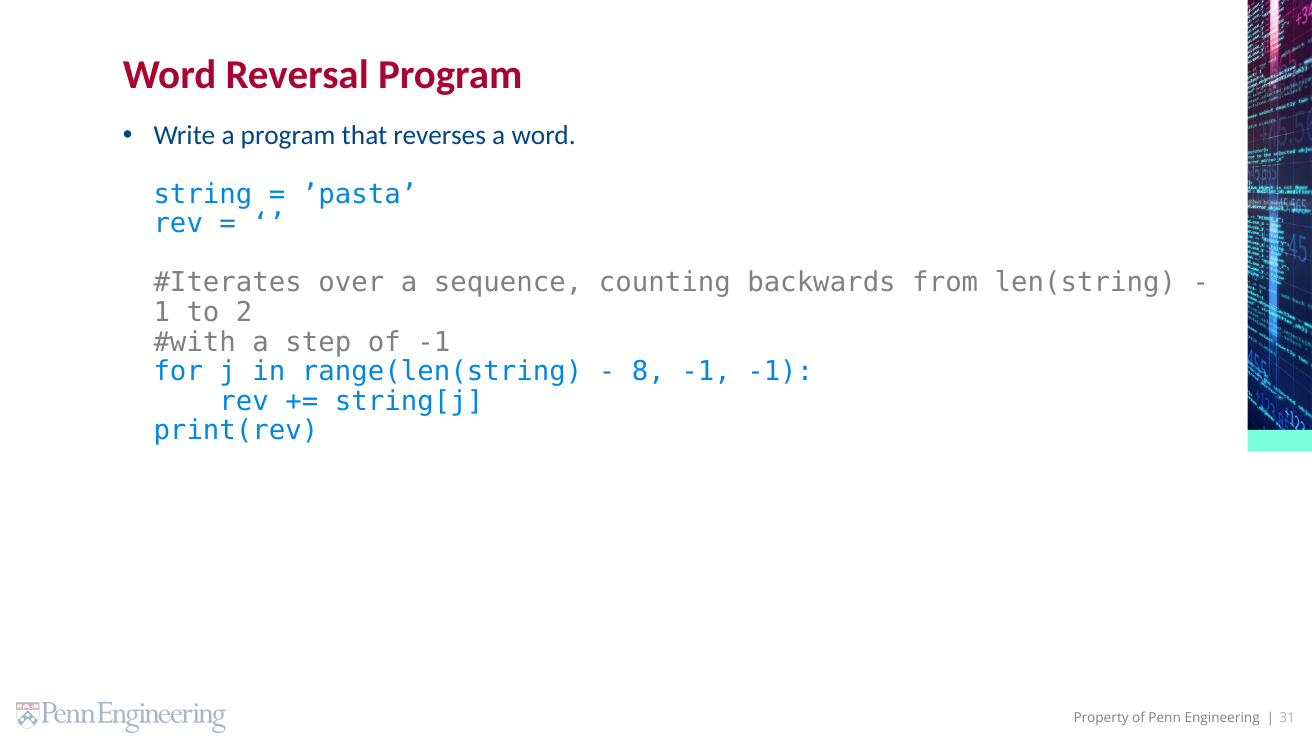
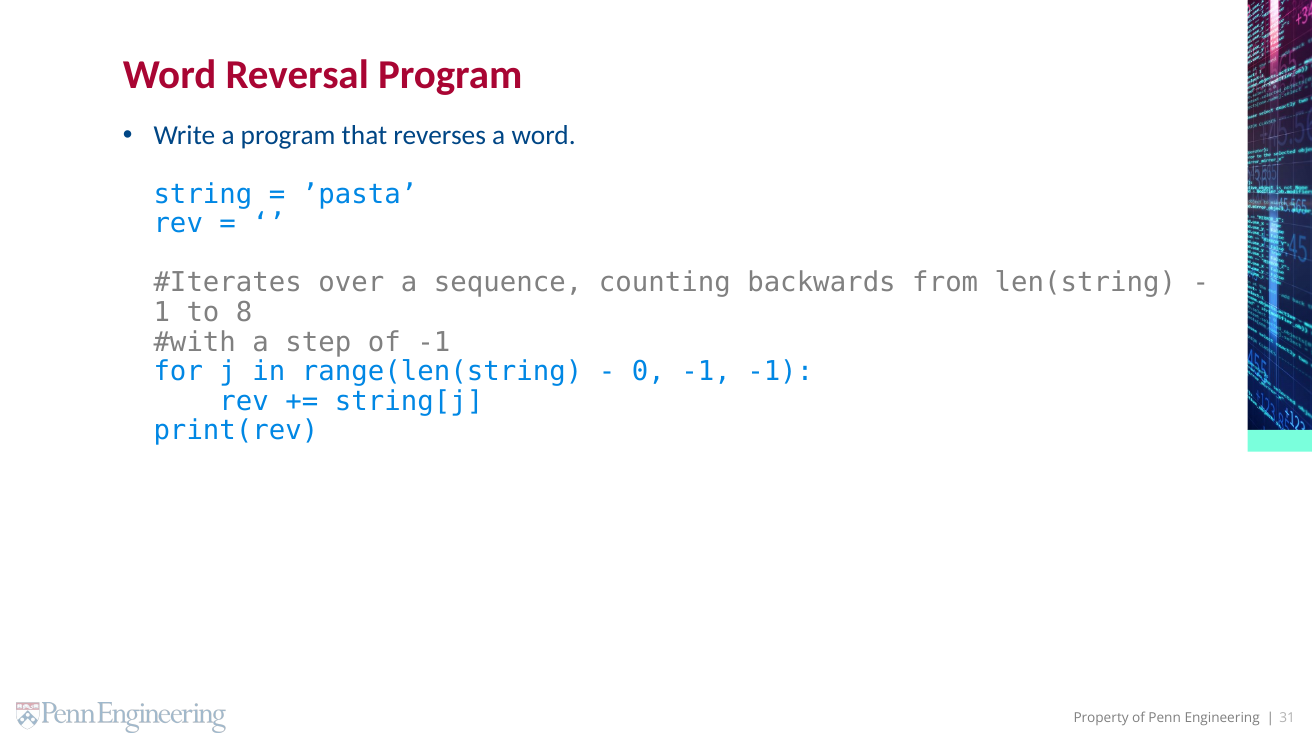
2: 2 -> 8 (244, 312)
8: 8 -> 0 (648, 372)
